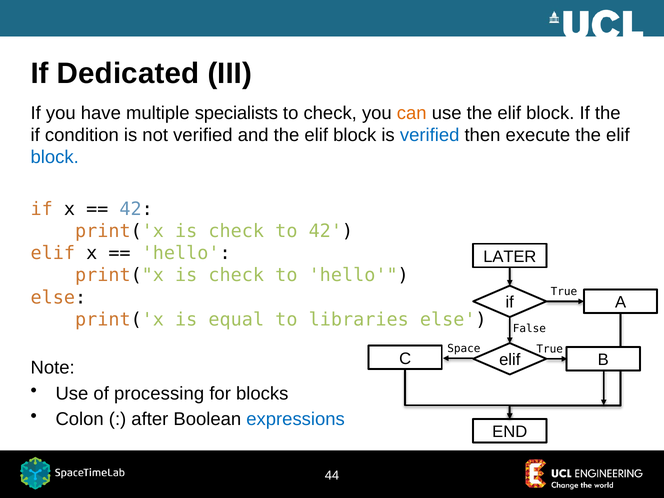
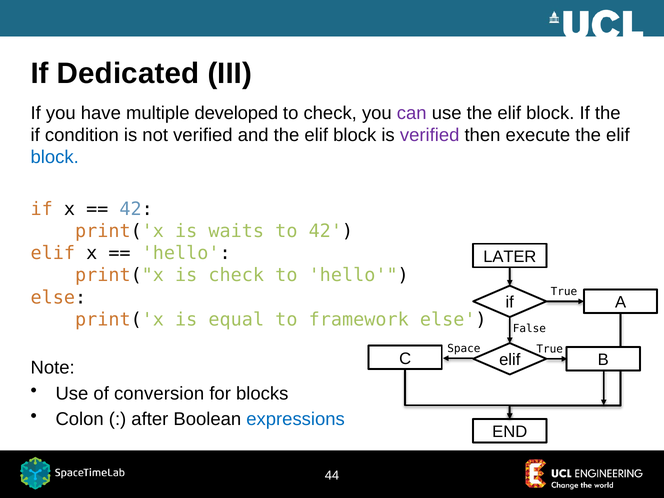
specialists: specialists -> developed (236, 113)
can colour: orange -> purple (412, 113)
verified colour: blue -> purple (430, 135)
print('x is check: check -> waits (236, 231)
libraries: libraries -> framework (359, 320)
processing: processing -> conversion (159, 393)
